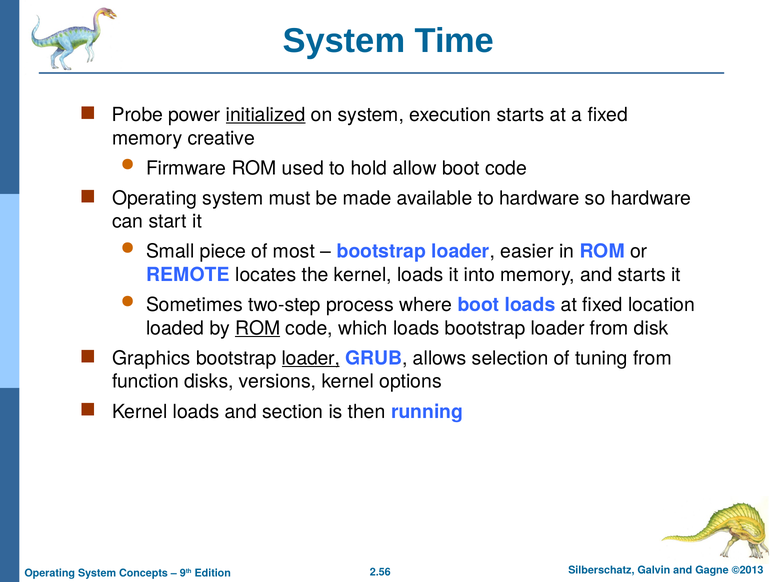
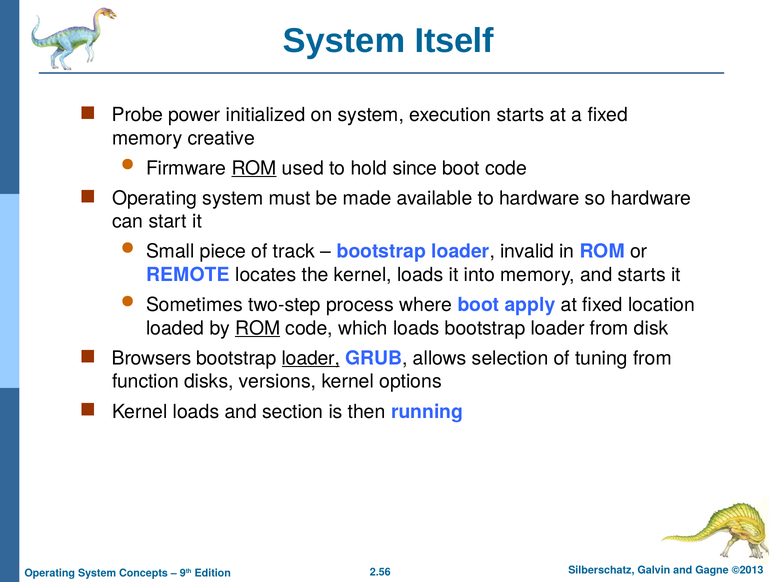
Time: Time -> Itself (454, 41)
initialized underline: present -> none (266, 115)
ROM underline: none -> present (254, 168)
allow: allow -> since (415, 168)
most: most -> track (294, 252)
easier: easier -> invalid (527, 252)
boot loads: loads -> apply (530, 305)
Graphics: Graphics -> Browsers (152, 358)
